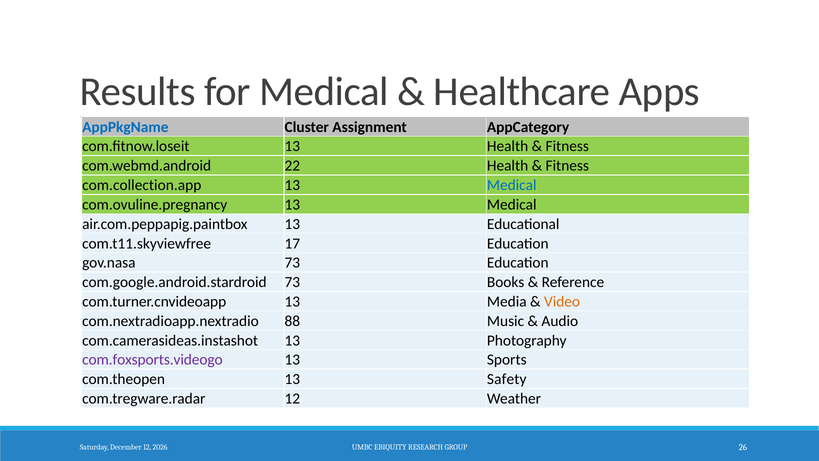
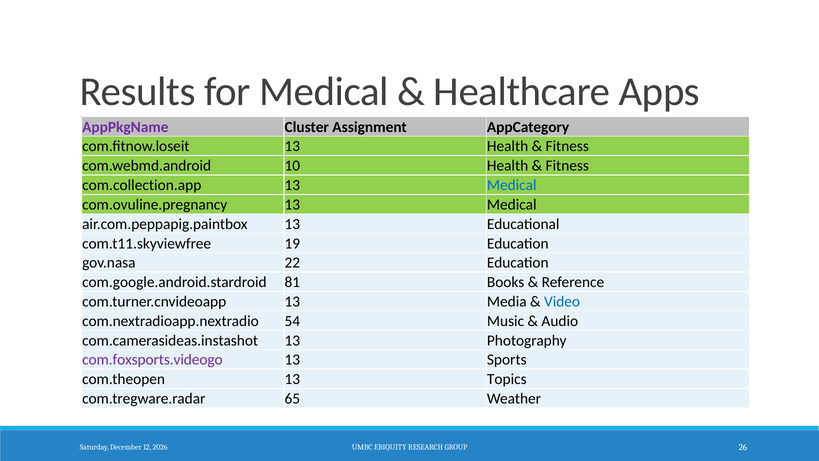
AppPkgName colour: blue -> purple (125, 127)
22: 22 -> 10 (292, 166)
17: 17 -> 19 (292, 243)
gov.nasa 73: 73 -> 22 (292, 263)
com.google.android.stardroid 73: 73 -> 81 (292, 282)
Video colour: orange -> blue (562, 301)
88: 88 -> 54 (292, 321)
Safety: Safety -> Topics (507, 379)
com.tregware.radar 12: 12 -> 65 (292, 398)
